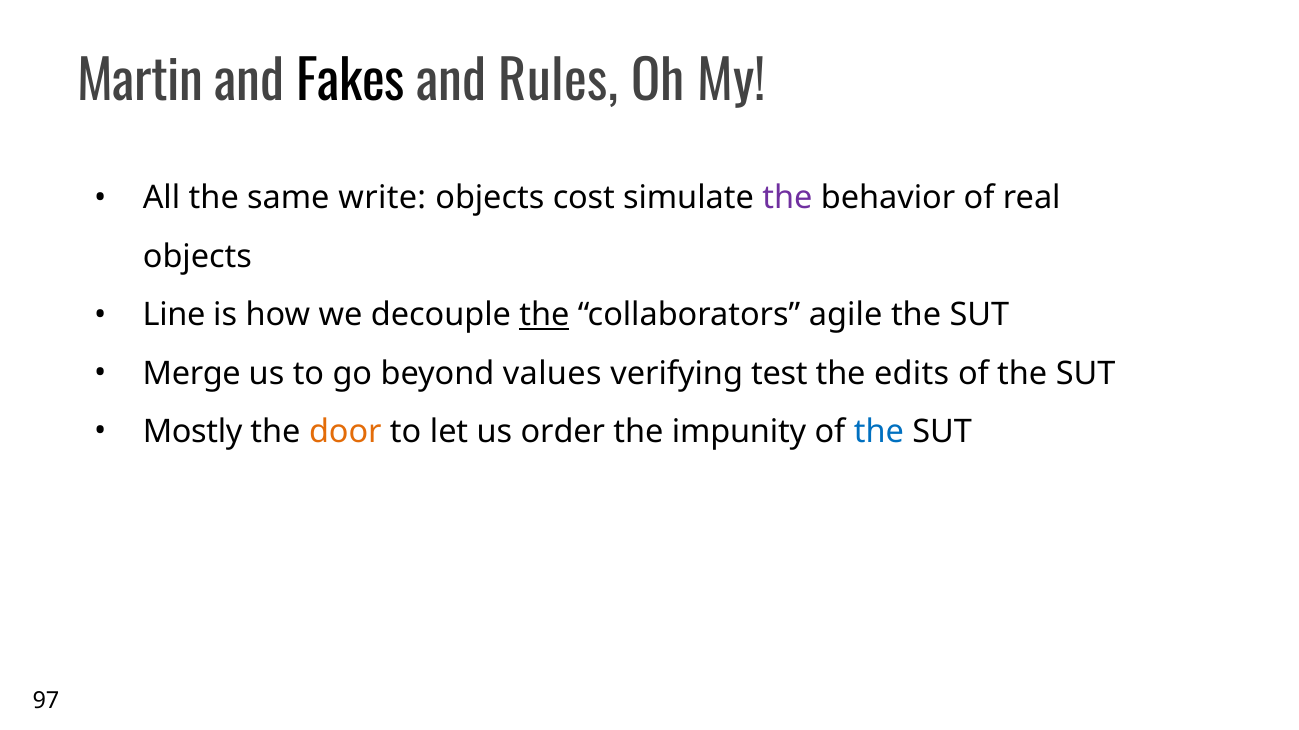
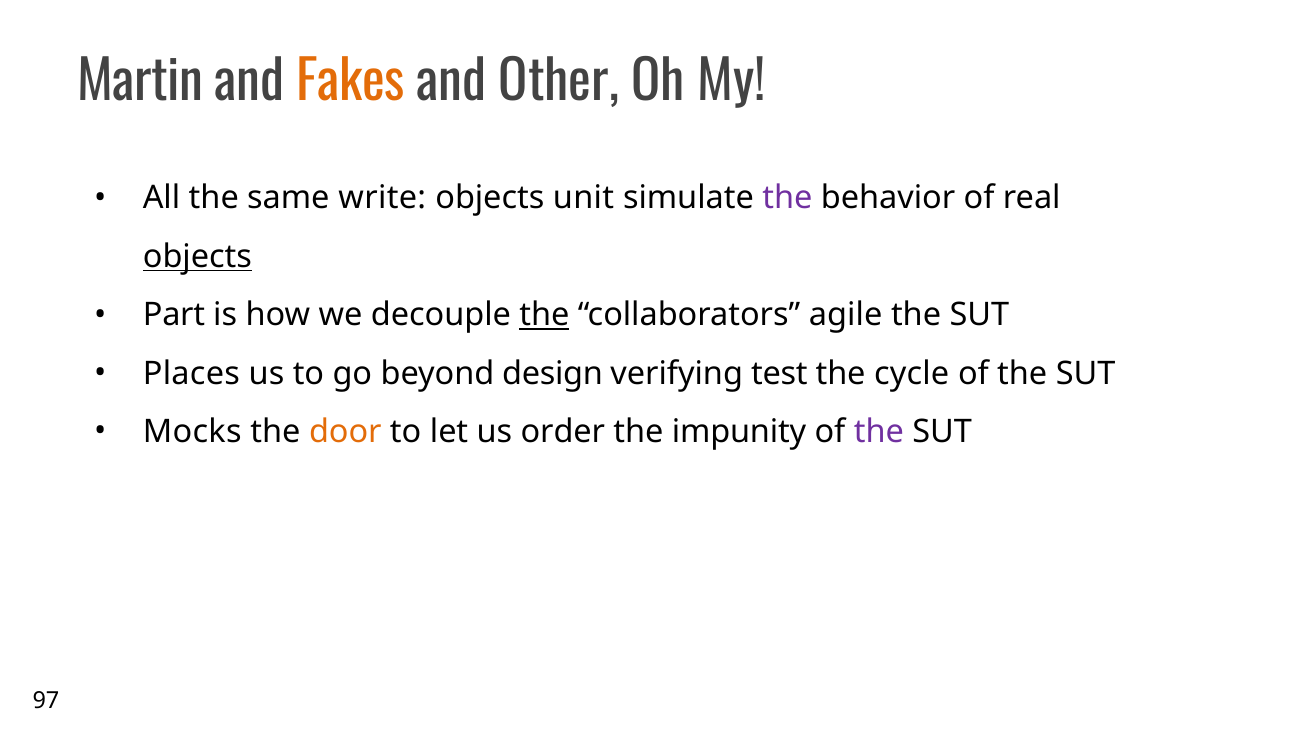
Fakes colour: black -> orange (351, 82)
Rules: Rules -> Other (559, 82)
cost: cost -> unit (584, 198)
objects underline: none -> present (197, 257)
Line: Line -> Part (174, 315)
Merge: Merge -> Places (191, 374)
values: values -> design (553, 374)
edits: edits -> cycle (912, 374)
Mostly: Mostly -> Mocks (192, 432)
the colour: blue -> purple (879, 432)
